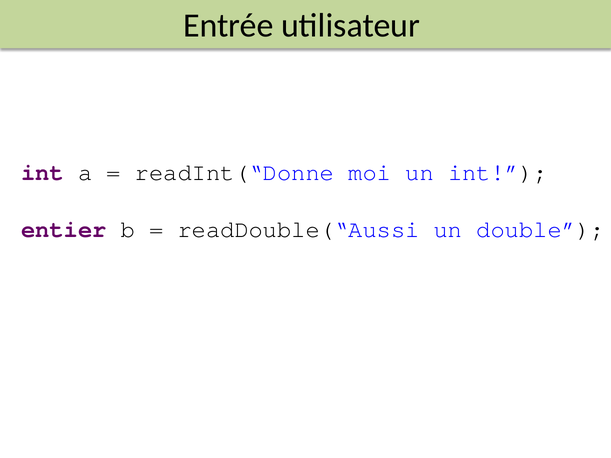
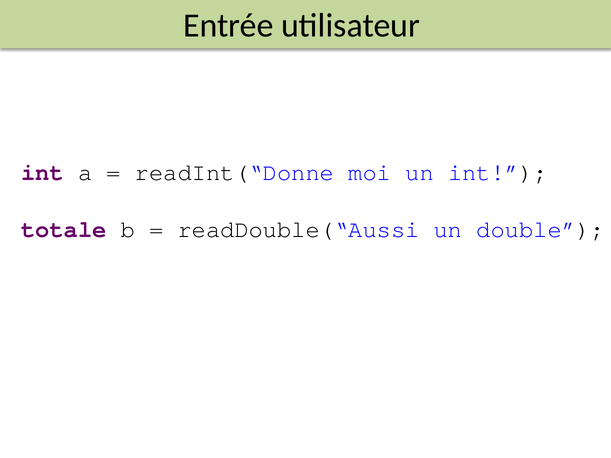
entier: entier -> totale (64, 230)
